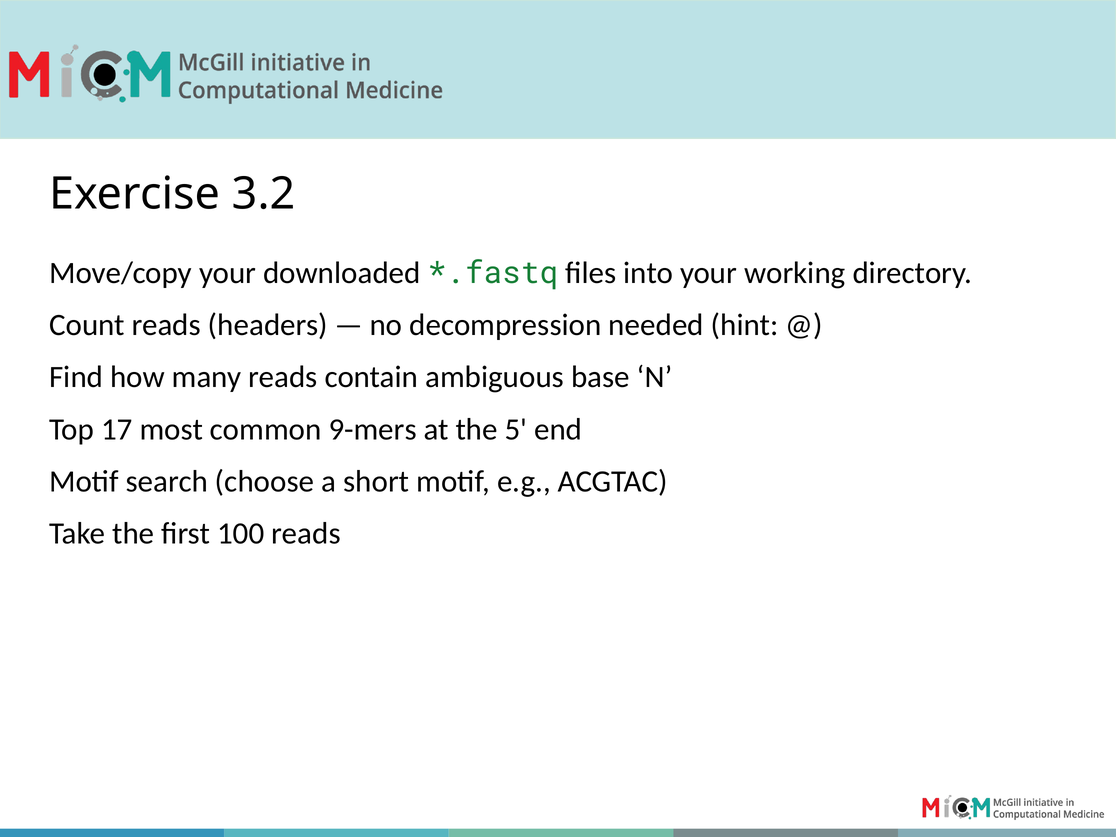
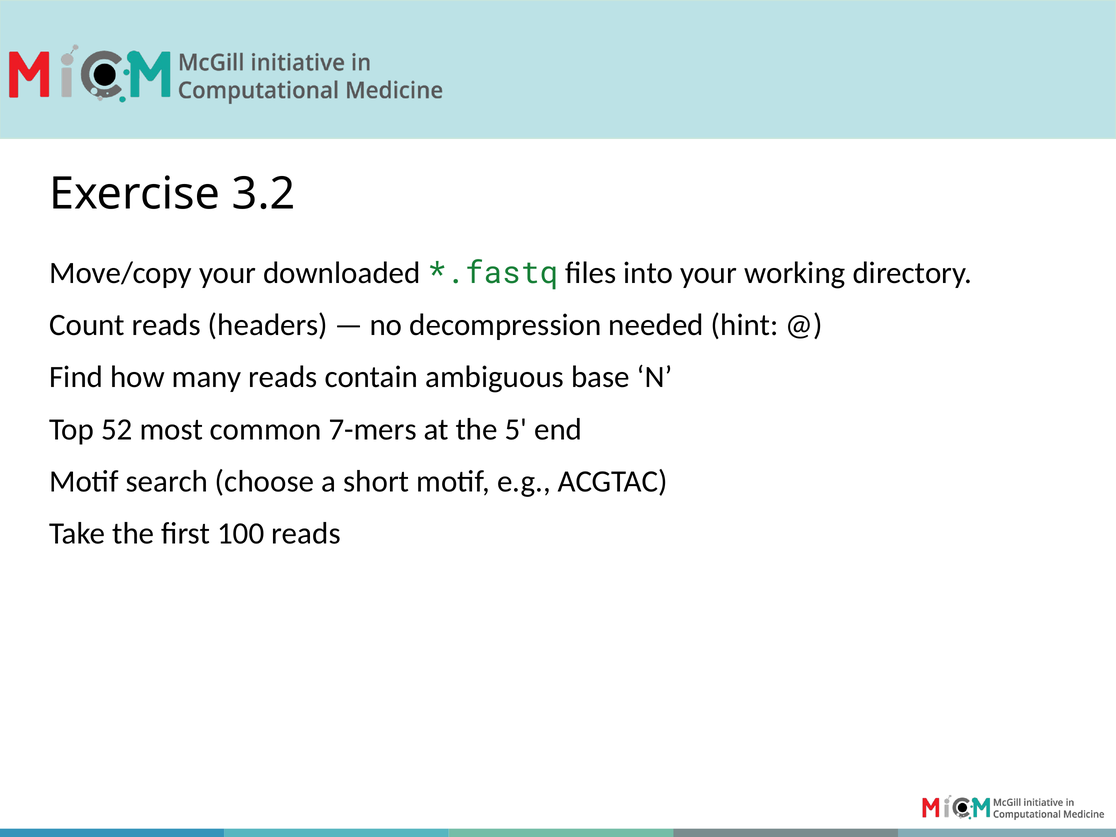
17: 17 -> 52 (117, 429)
9-mers: 9-mers -> 7-mers (373, 429)
